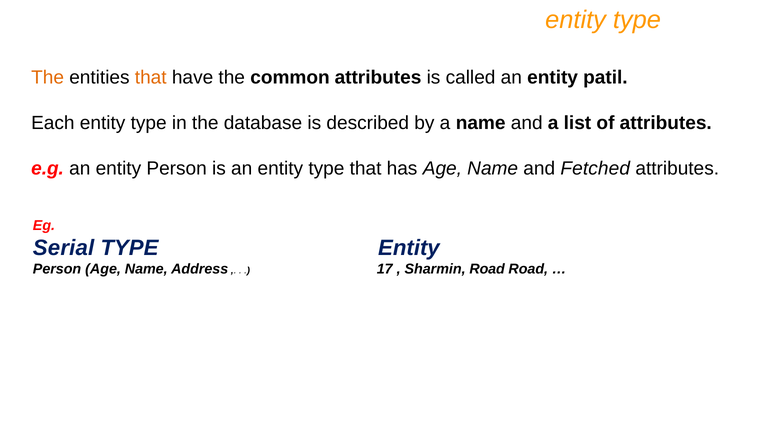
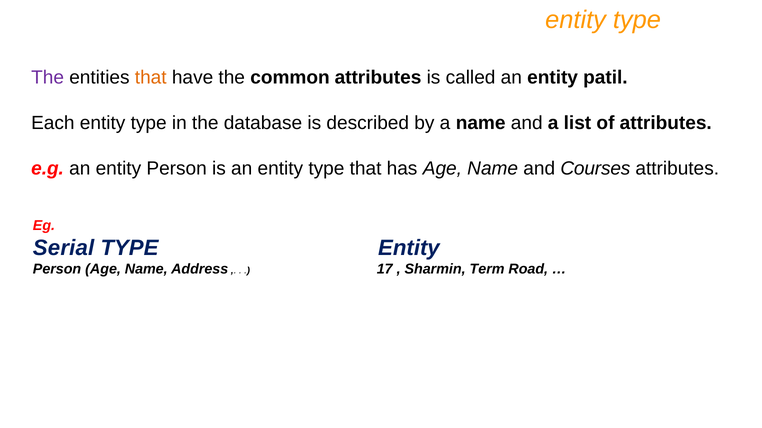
The colour: orange -> purple (48, 77)
Fetched: Fetched -> Courses (595, 169)
Sharmin Road: Road -> Term (487, 270)
